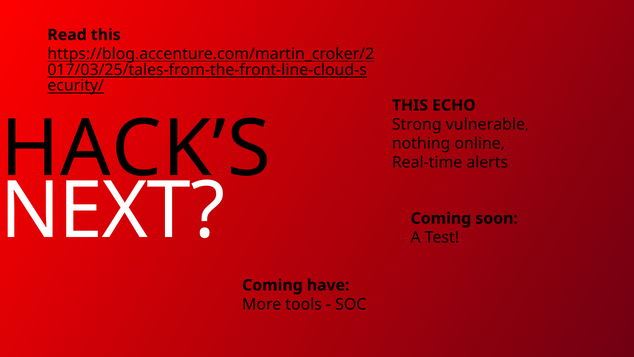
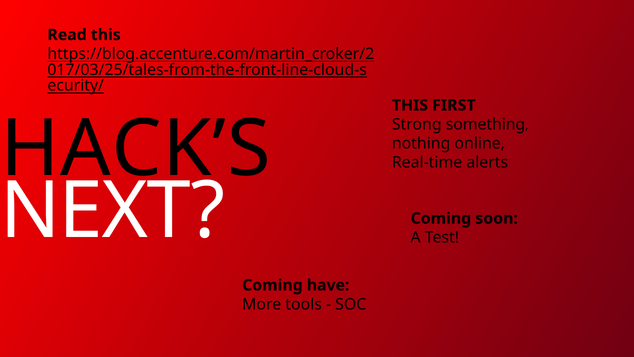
ECHO: ECHO -> FIRST (454, 105)
vulnerable: vulnerable -> something (486, 124)
